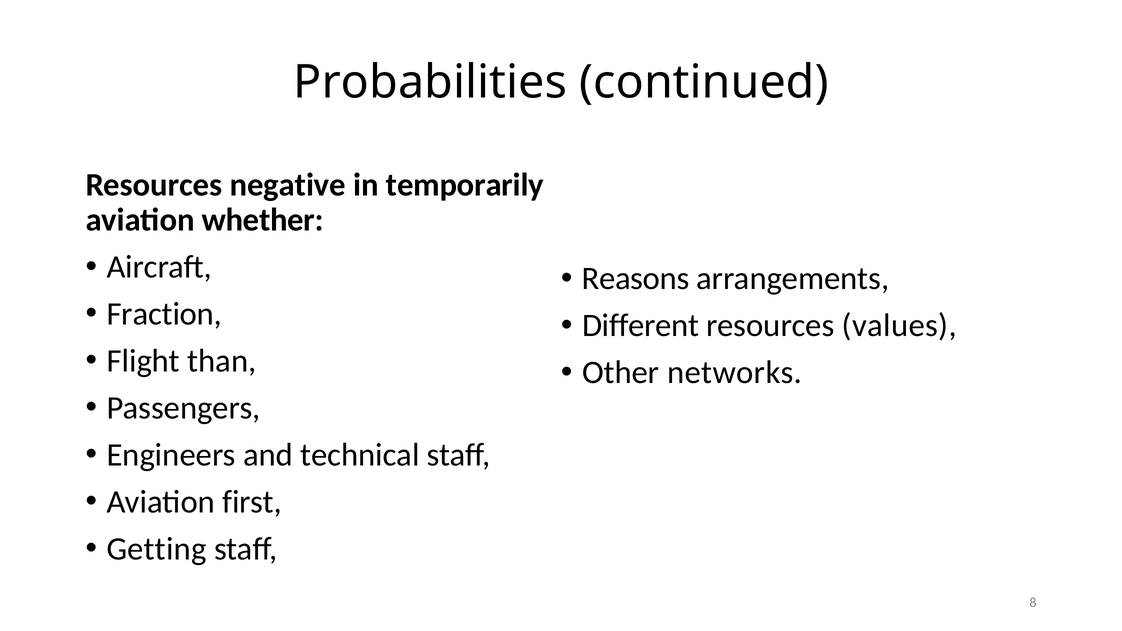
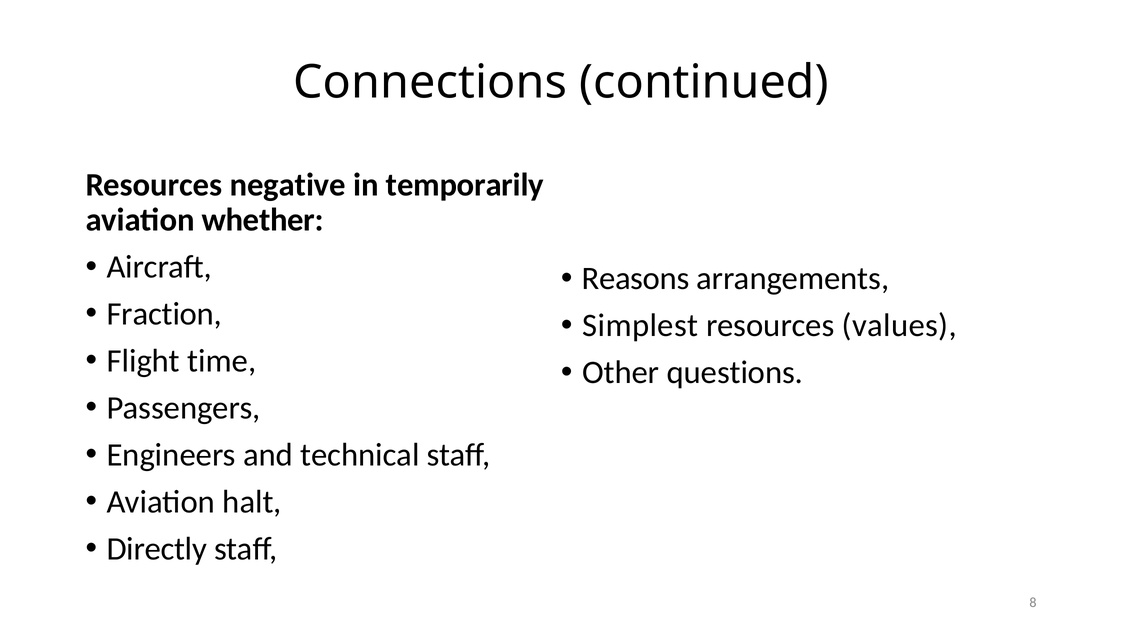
Probabilities: Probabilities -> Connections (430, 83)
Different: Different -> Simplest (640, 326)
than: than -> time (222, 361)
networks: networks -> questions (735, 373)
first: first -> halt (252, 502)
Getting: Getting -> Directly (157, 549)
